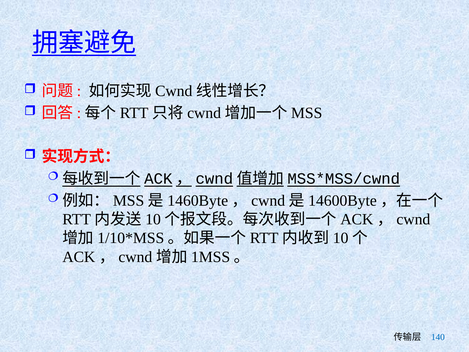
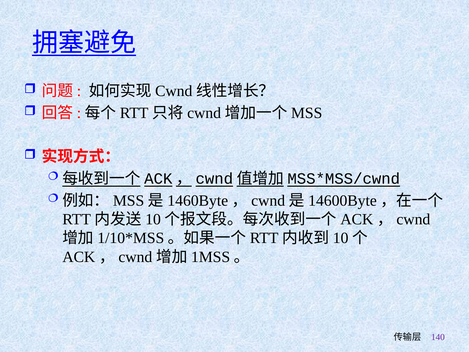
140 colour: blue -> purple (438, 337)
